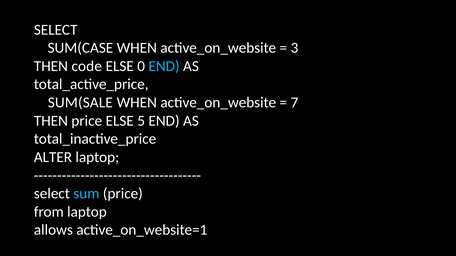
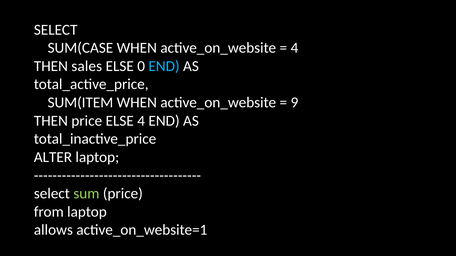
3: 3 -> 4 (294, 48)
code: code -> sales (87, 66)
SUM(SALE: SUM(SALE -> SUM(ITEM (80, 103)
7: 7 -> 9 (294, 103)
ELSE 5: 5 -> 4 (141, 121)
sum colour: light blue -> light green (86, 194)
